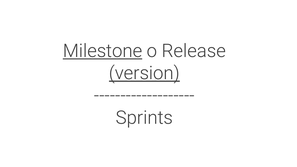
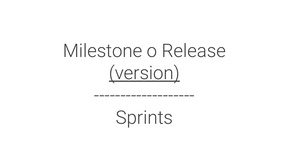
Milestone underline: present -> none (103, 51)
